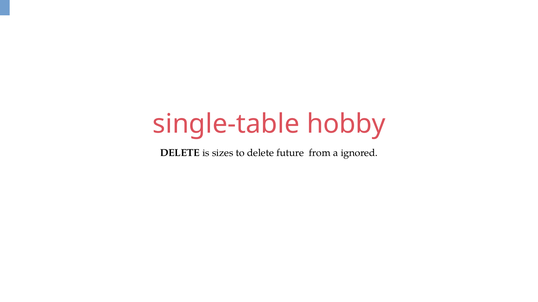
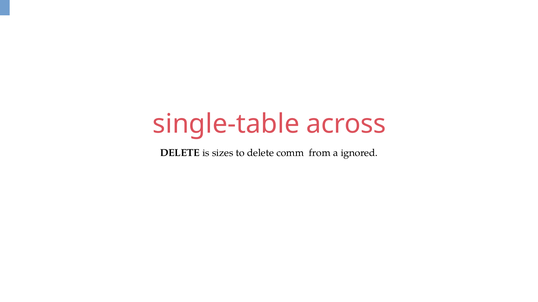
hobby: hobby -> across (346, 124)
future: future -> comm (290, 153)
